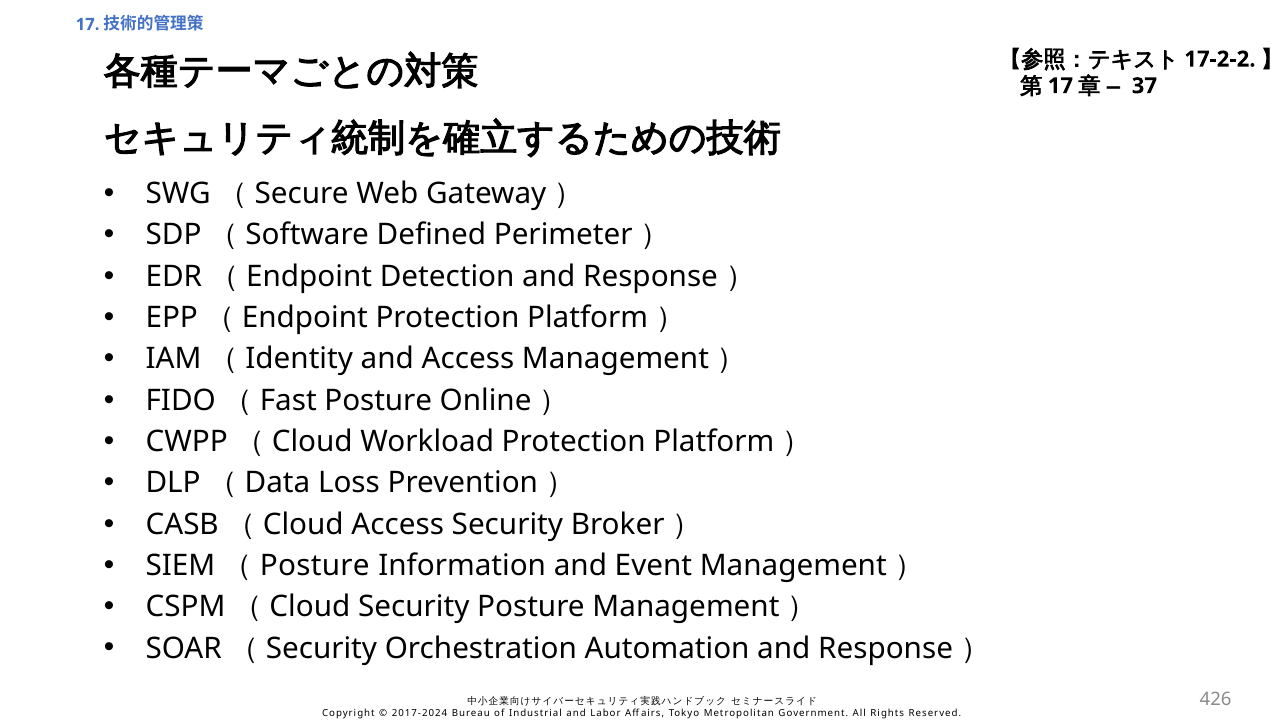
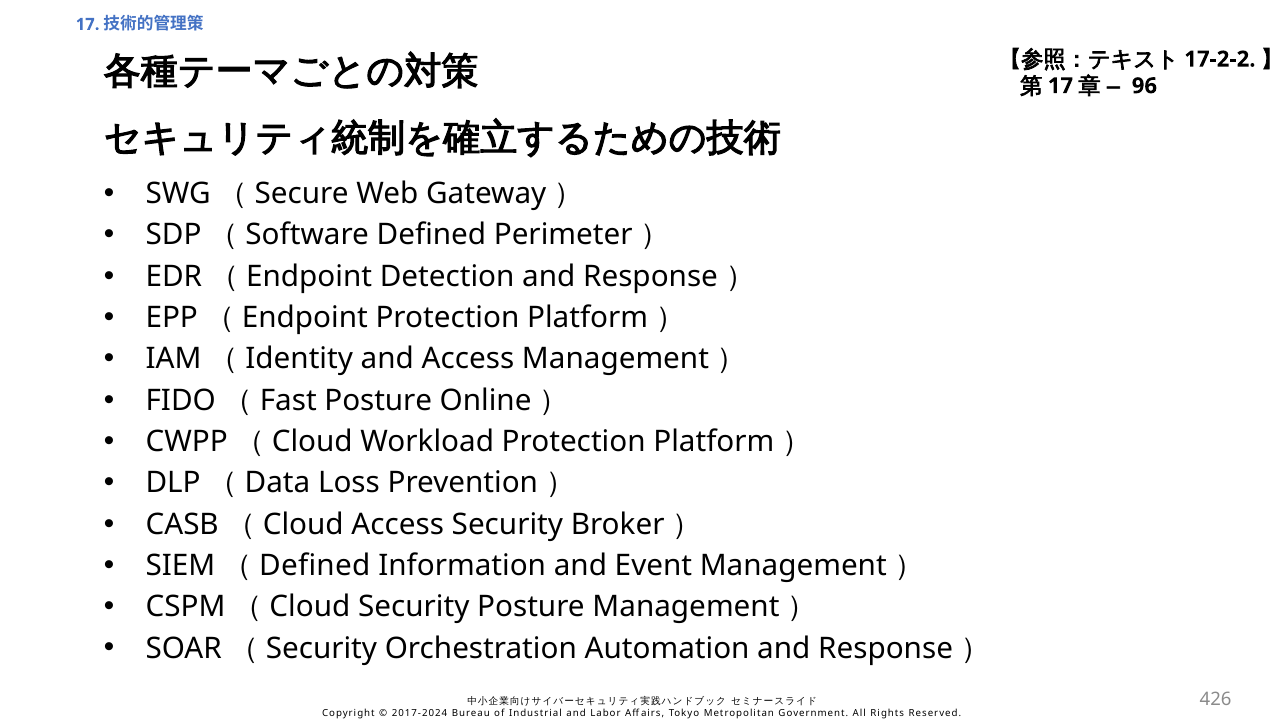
37: 37 -> 96 (1144, 86)
Posture: Posture -> Defined (315, 566)
